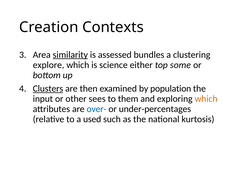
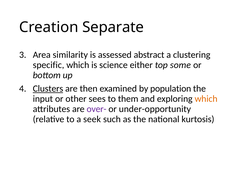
Contexts: Contexts -> Separate (113, 27)
similarity underline: present -> none (70, 55)
bundles: bundles -> abstract (149, 55)
explore: explore -> specific (49, 65)
over- colour: blue -> purple (97, 109)
under-percentages: under-percentages -> under-opportunity (155, 109)
used: used -> seek (92, 119)
